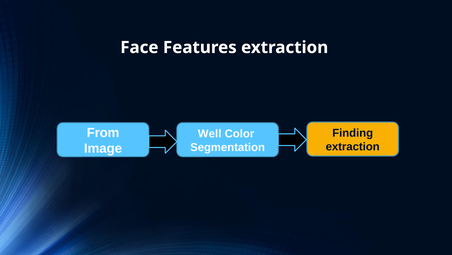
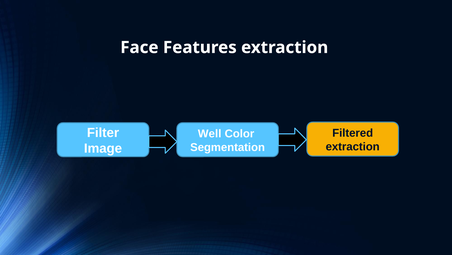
From: From -> Filter (103, 132)
Finding: Finding -> Filtered (353, 133)
